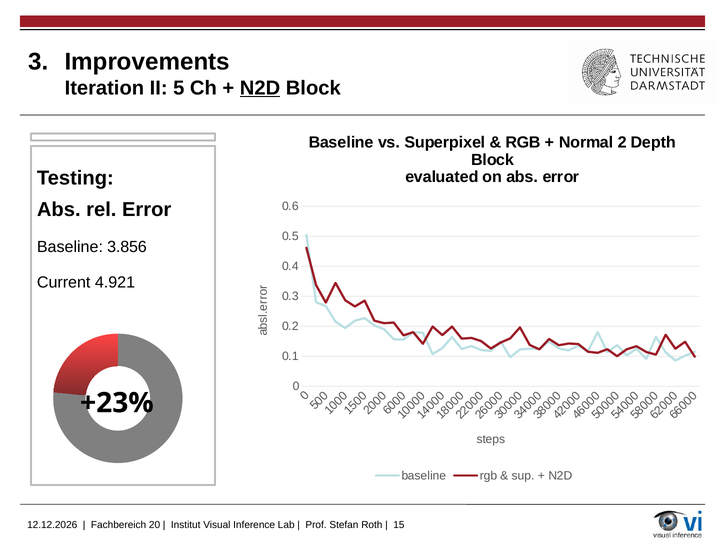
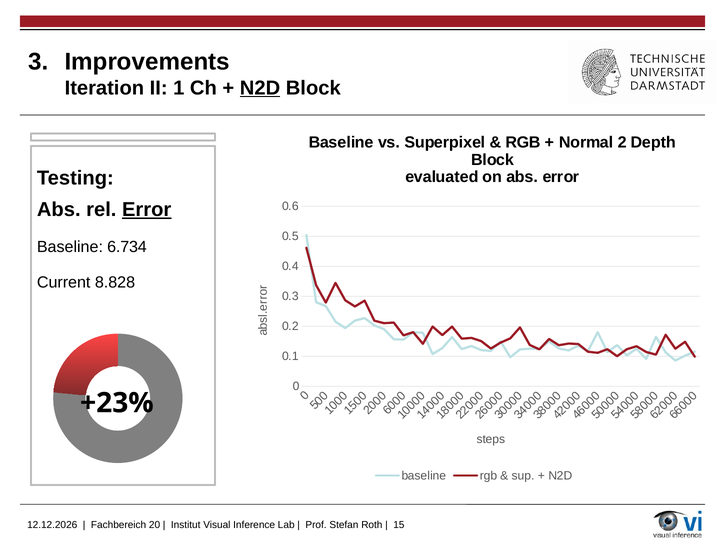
II 5: 5 -> 1 (179, 88)
Error underline: none -> present (147, 210)
3.856: 3.856 -> 6.734 (127, 247)
4.921: 4.921 -> 8.828 (115, 282)
